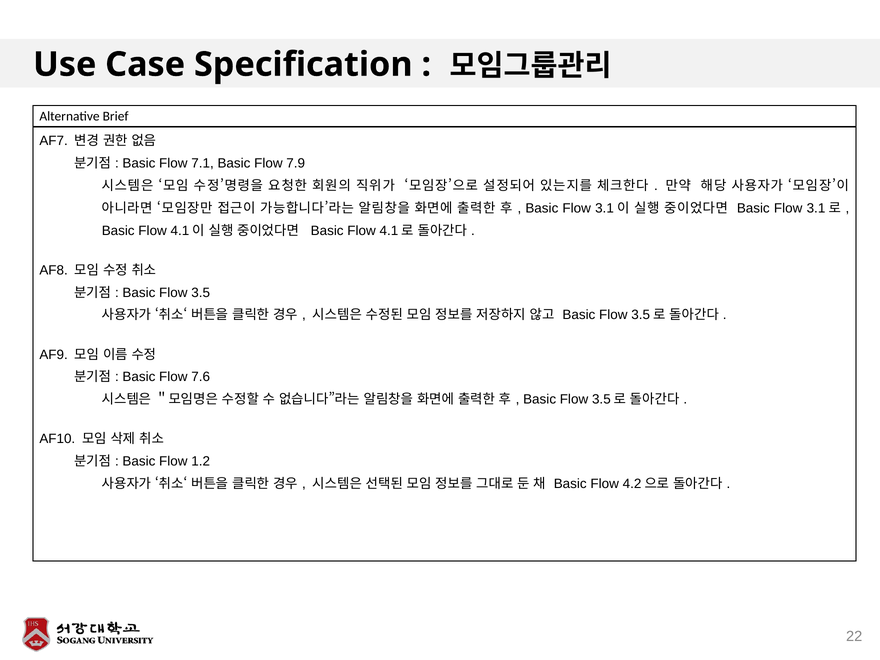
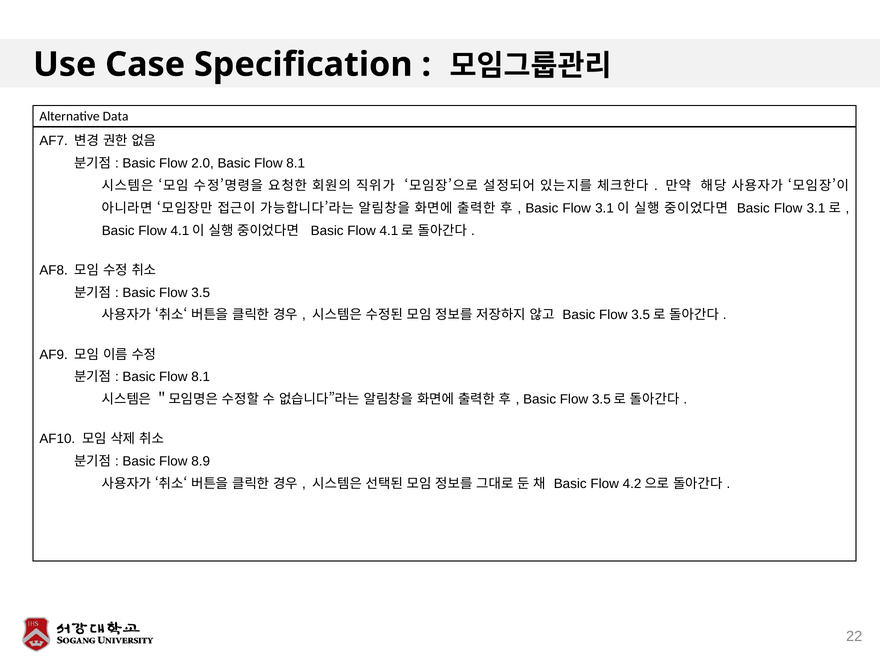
Brief: Brief -> Data (116, 117)
7.1: 7.1 -> 2.0 (203, 163)
7.9: 7.9 -> 8.1 (296, 163)
7.6: 7.6 -> 8.1 (201, 377)
1.2: 1.2 -> 8.9 (201, 461)
